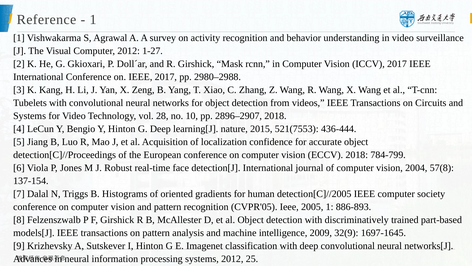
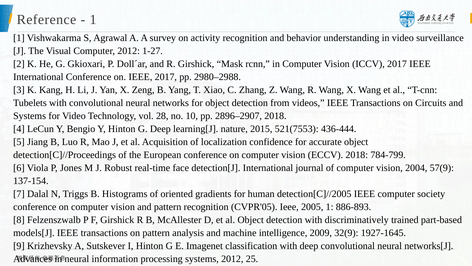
57(8: 57(8 -> 57(9 (442, 168)
1697-1645: 1697-1645 -> 1927-1645 (383, 232)
